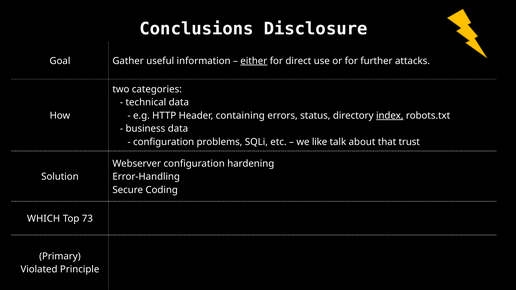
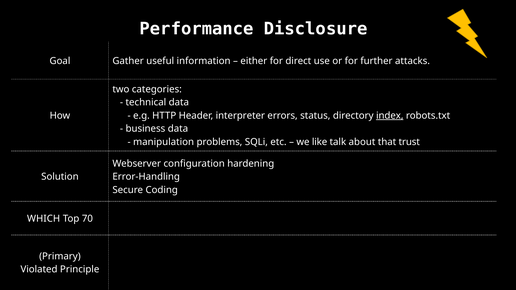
Conclusions: Conclusions -> Performance (197, 29)
either underline: present -> none (254, 61)
containing: containing -> interpreter (240, 116)
configuration: configuration -> manipulation (164, 142)
73: 73 -> 70 (87, 219)
